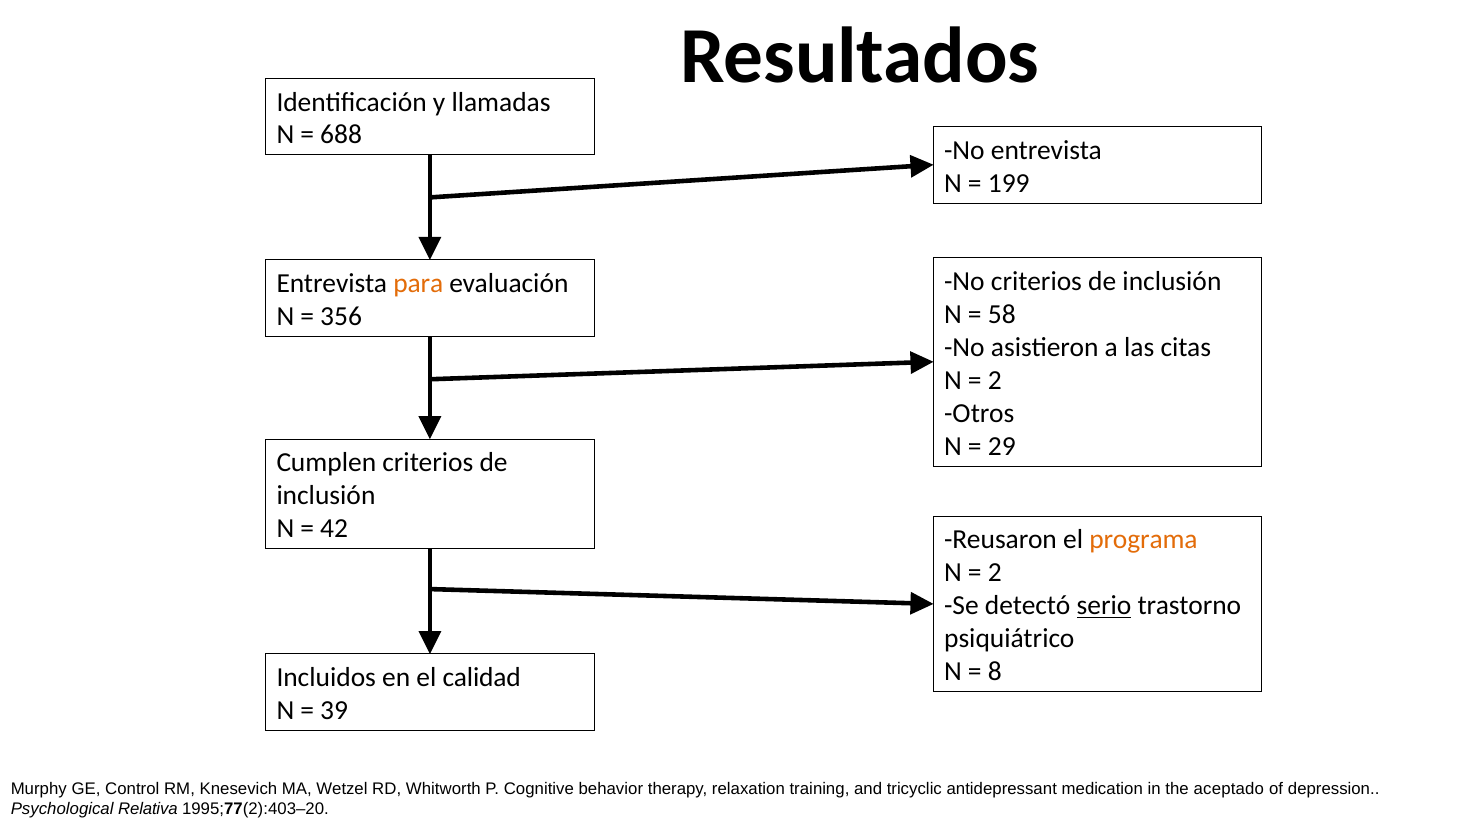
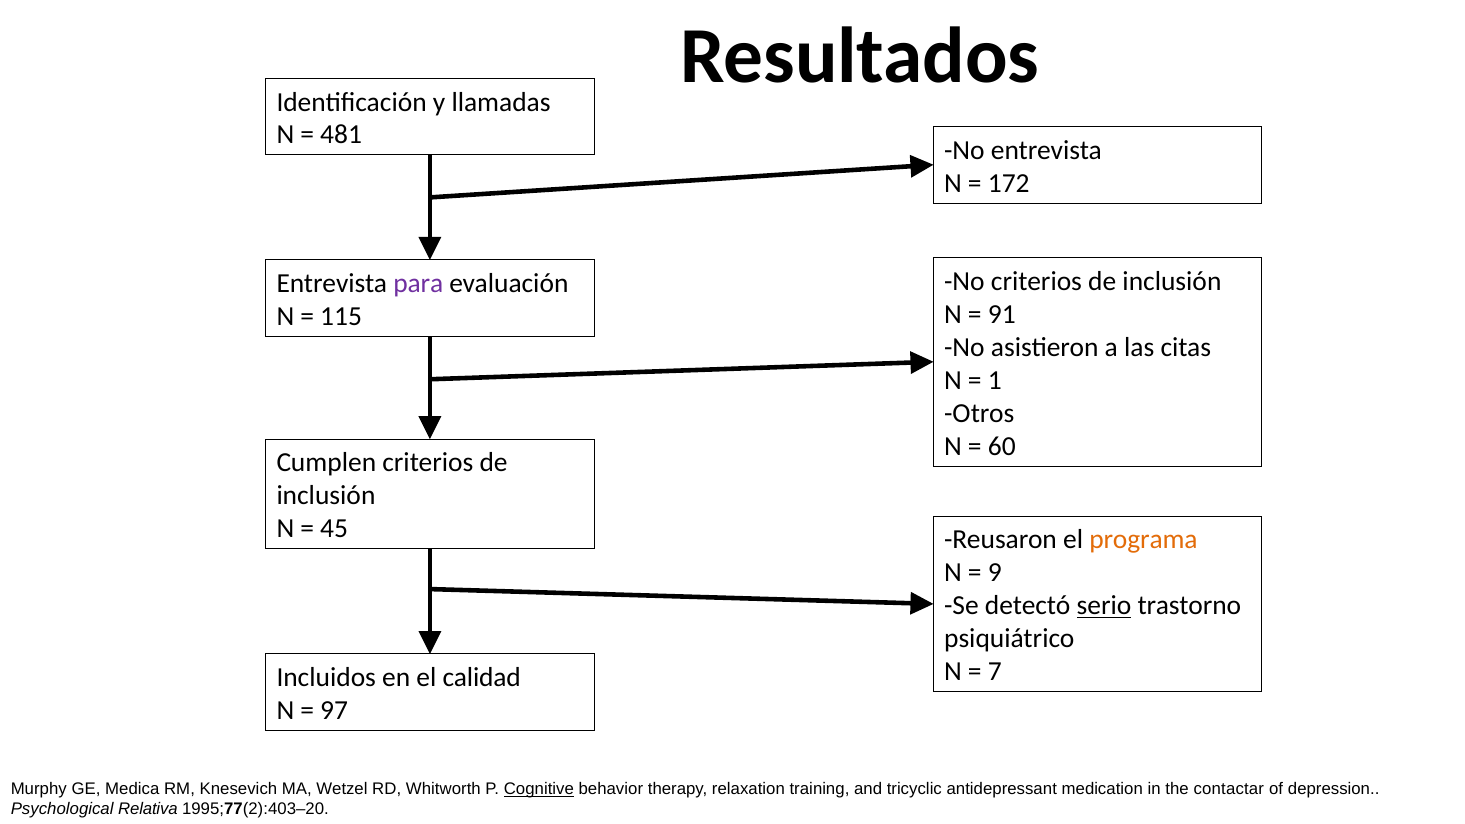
688: 688 -> 481 (341, 135)
199: 199 -> 172 (1009, 183)
para colour: orange -> purple (418, 284)
58: 58 -> 91 (1002, 314)
356: 356 -> 115 (341, 317)
2: 2 -> 1 (995, 380)
29: 29 -> 60 (1002, 446)
42: 42 -> 45 (334, 529)
2: 2 -> 9 (995, 573)
8: 8 -> 7 (995, 672)
39: 39 -> 97 (334, 711)
Control: Control -> Medica (132, 789)
Cognitive underline: none -> present (539, 789)
aceptado: aceptado -> contactar (1229, 789)
